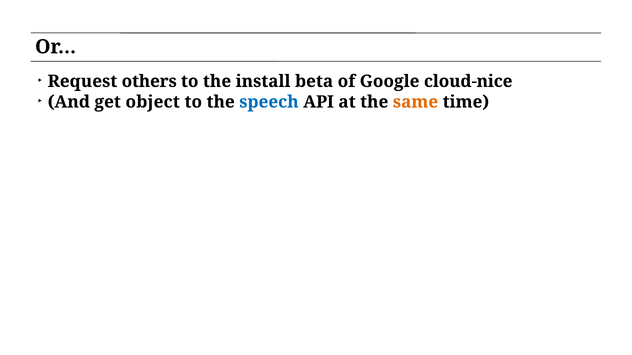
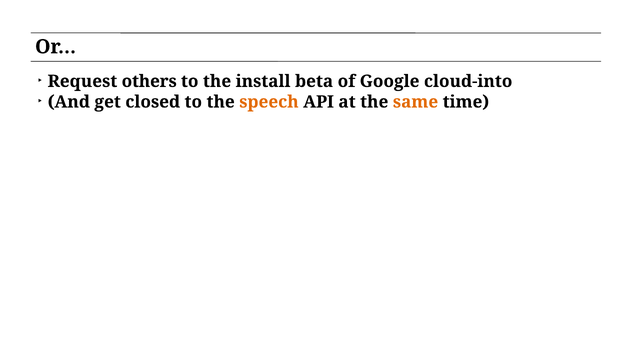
cloud-nice: cloud-nice -> cloud-into (468, 81)
object: object -> closed (153, 102)
speech colour: blue -> orange (269, 102)
